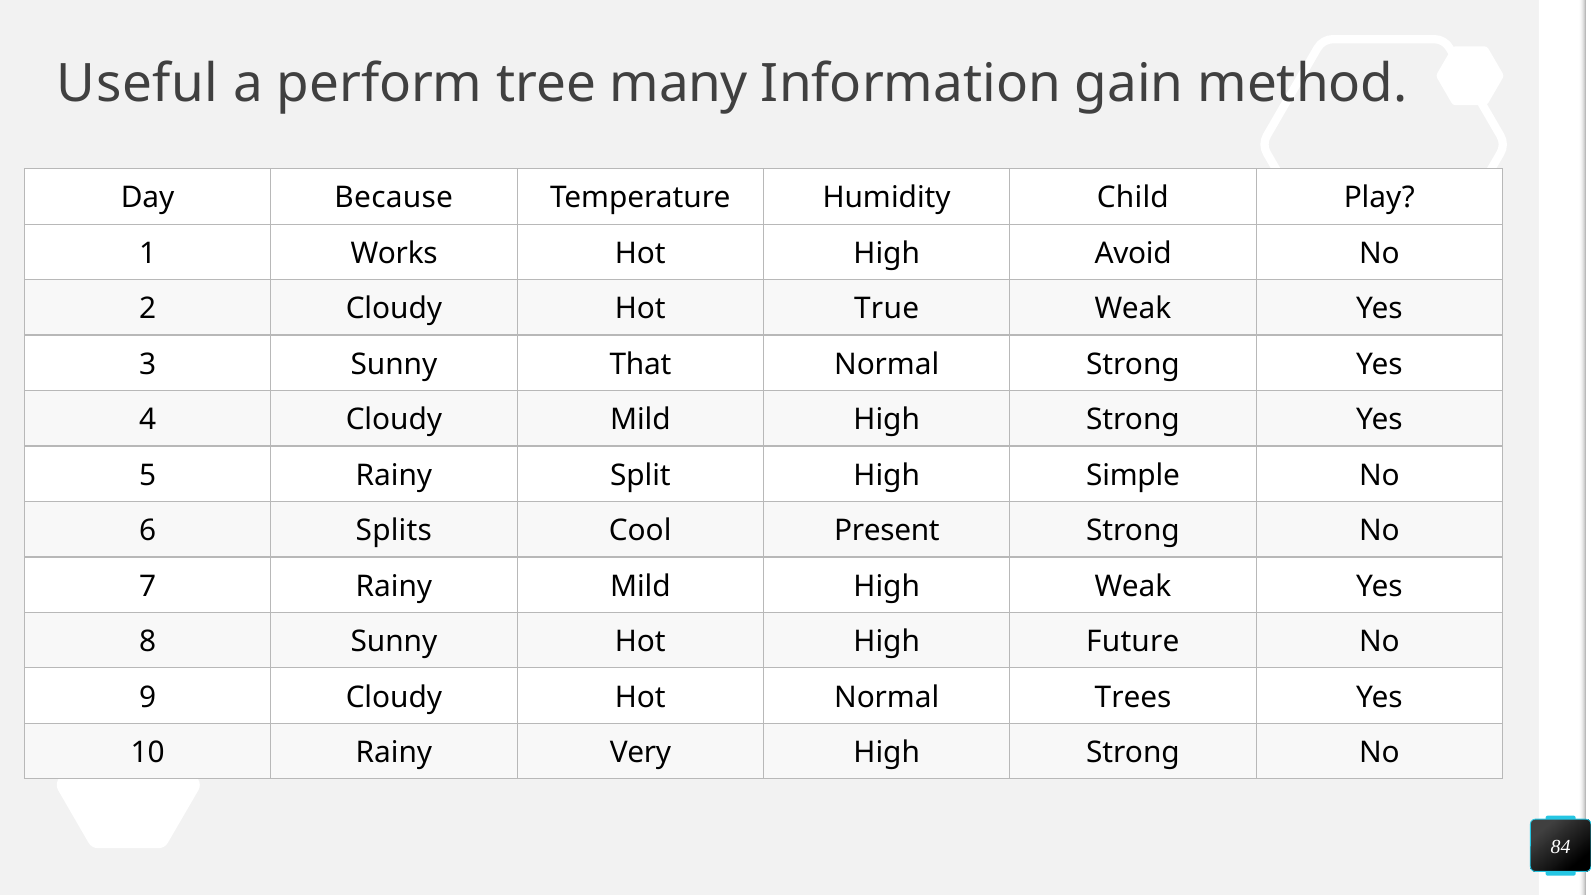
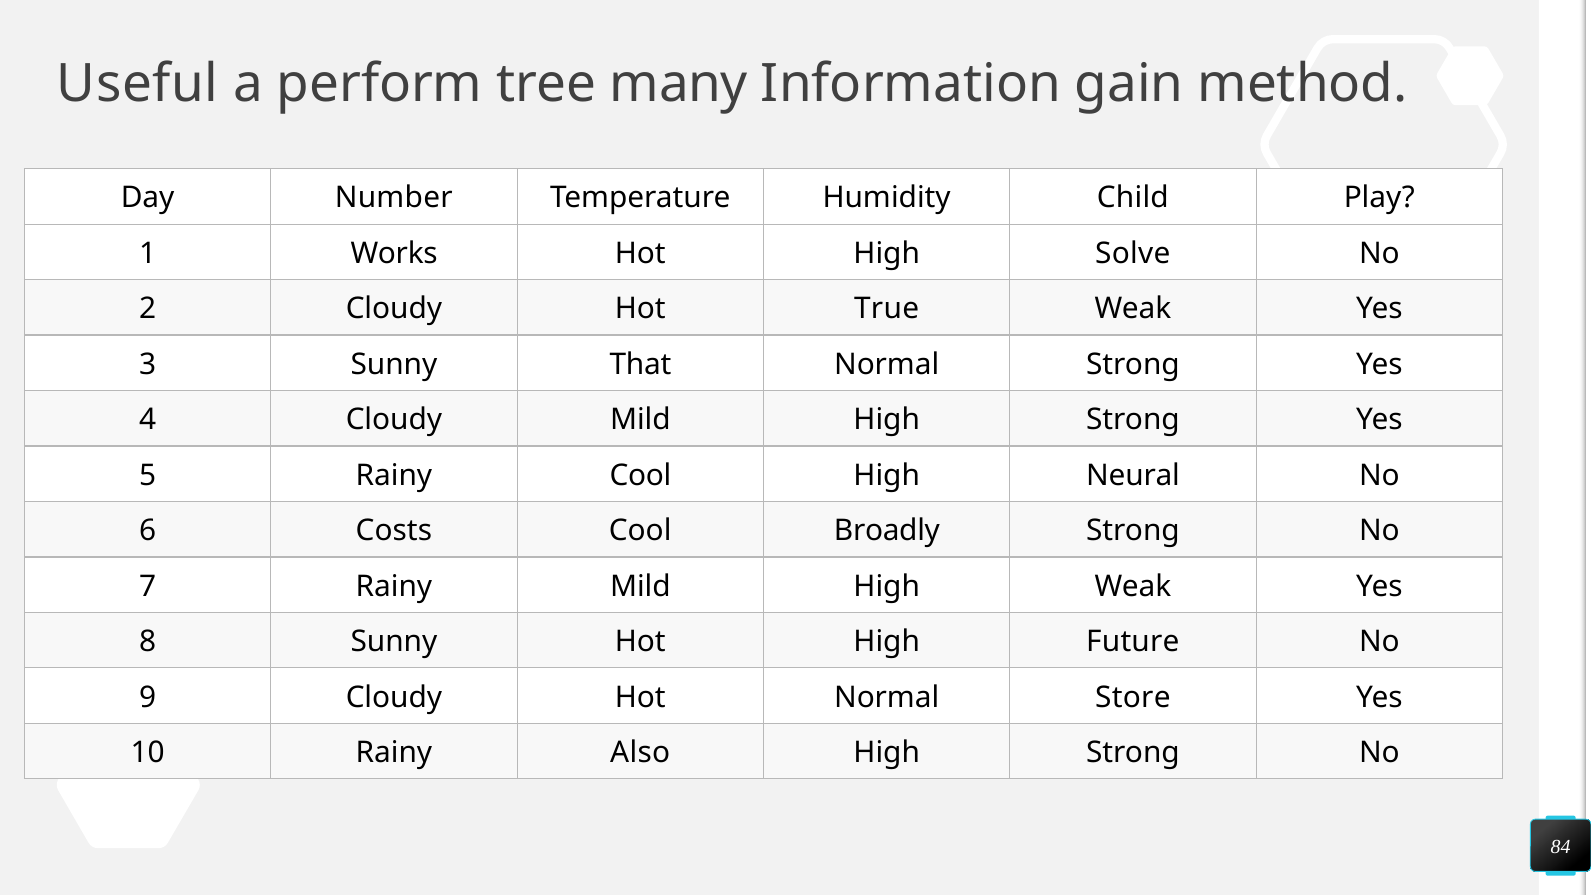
Because: Because -> Number (394, 198)
Avoid: Avoid -> Solve (1133, 253)
Rainy Split: Split -> Cool (641, 475)
Simple: Simple -> Neural (1133, 475)
Splits: Splits -> Costs (394, 531)
Present: Present -> Broadly (887, 531)
Trees: Trees -> Store (1133, 697)
Very: Very -> Also (640, 753)
